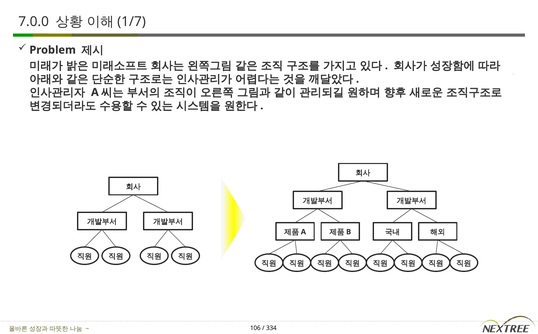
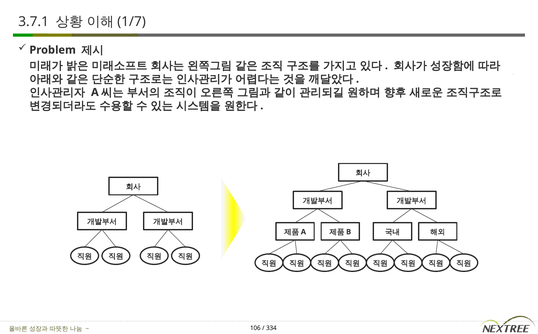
7.0.0: 7.0.0 -> 3.7.1 (34, 22)
